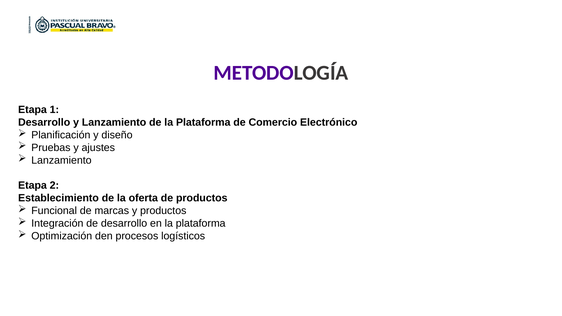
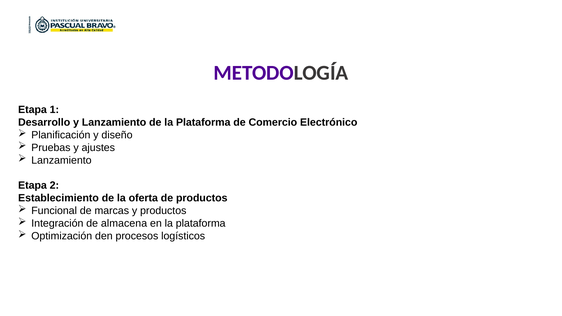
de desarrollo: desarrollo -> almacena (124, 223)
